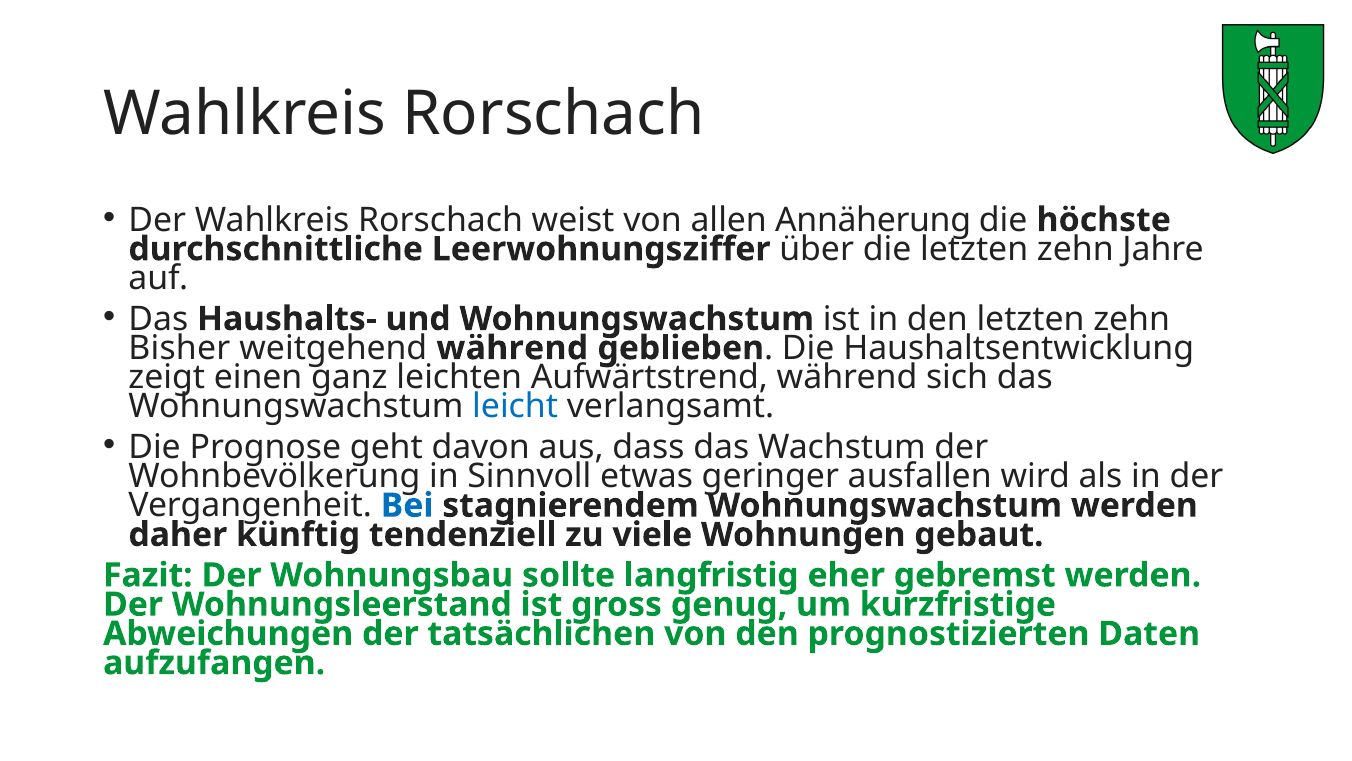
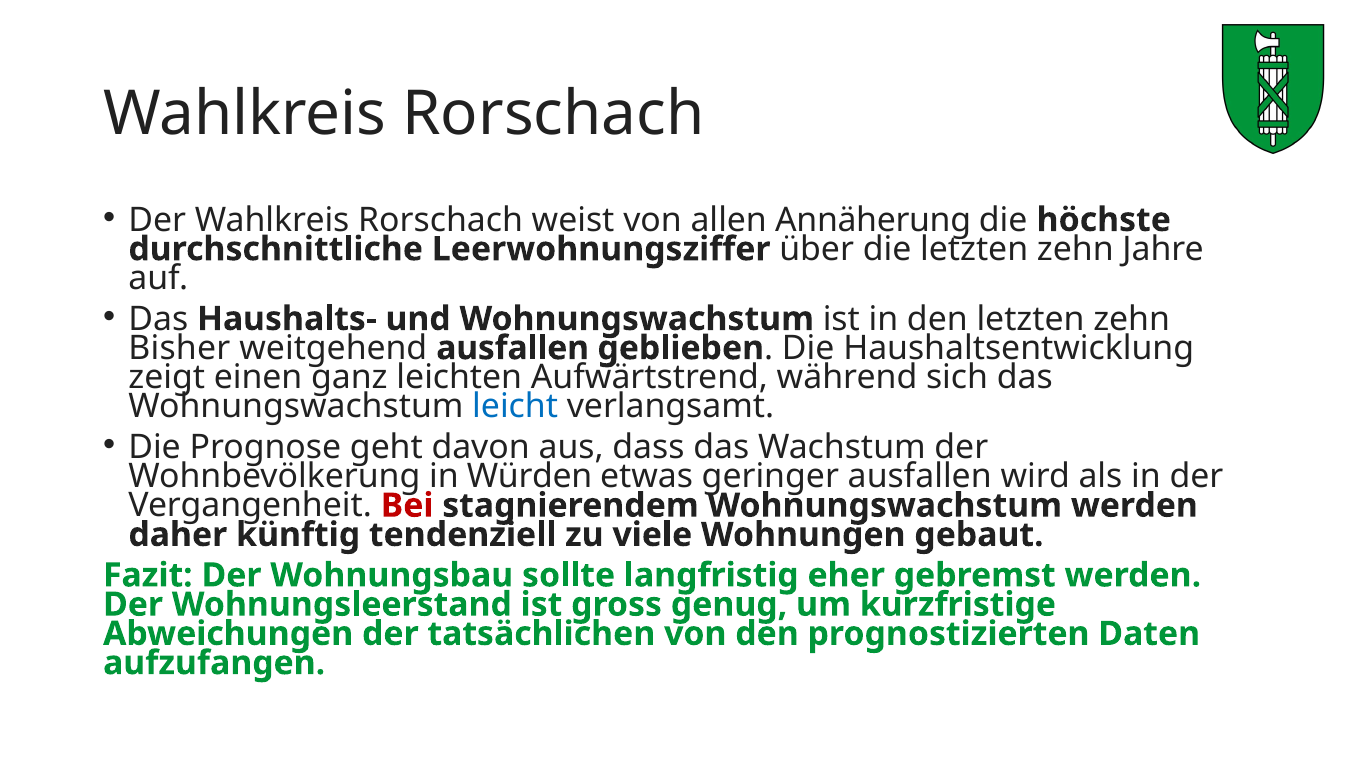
weitgehend während: während -> ausfallen (513, 348)
Sinnvoll: Sinnvoll -> Würden (530, 476)
Bei colour: blue -> red (407, 505)
